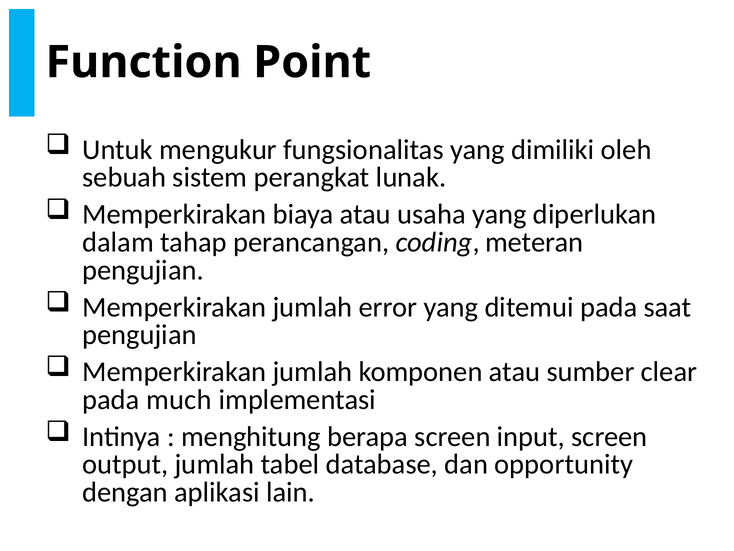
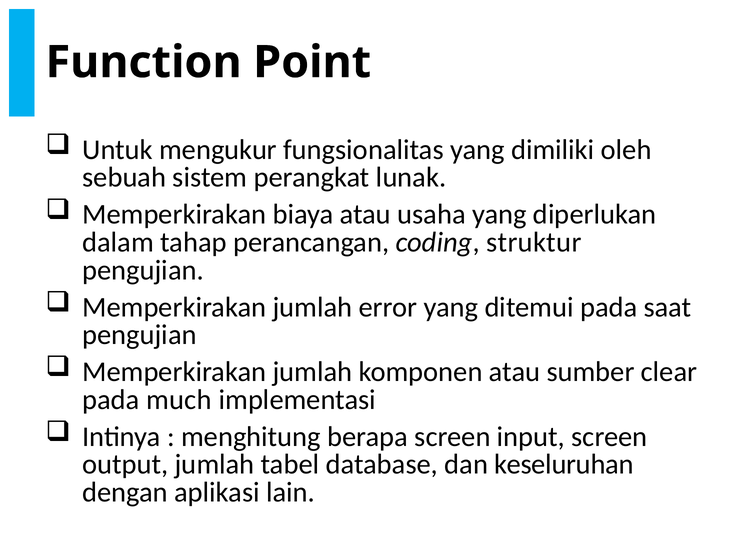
meteran: meteran -> struktur (534, 242)
opportunity: opportunity -> keseluruhan (564, 464)
